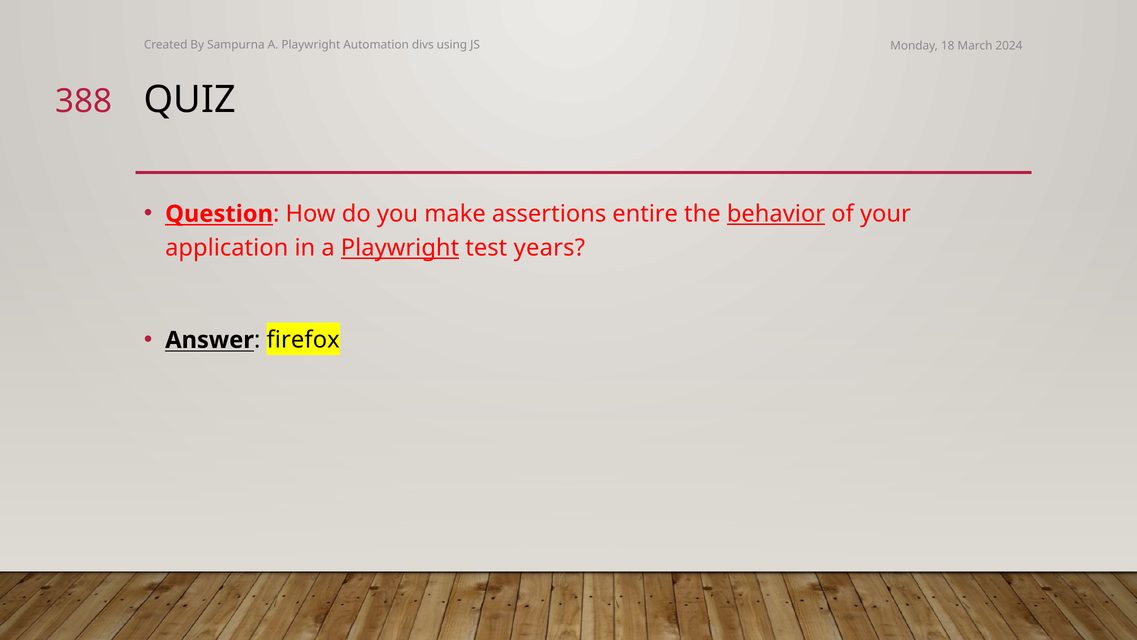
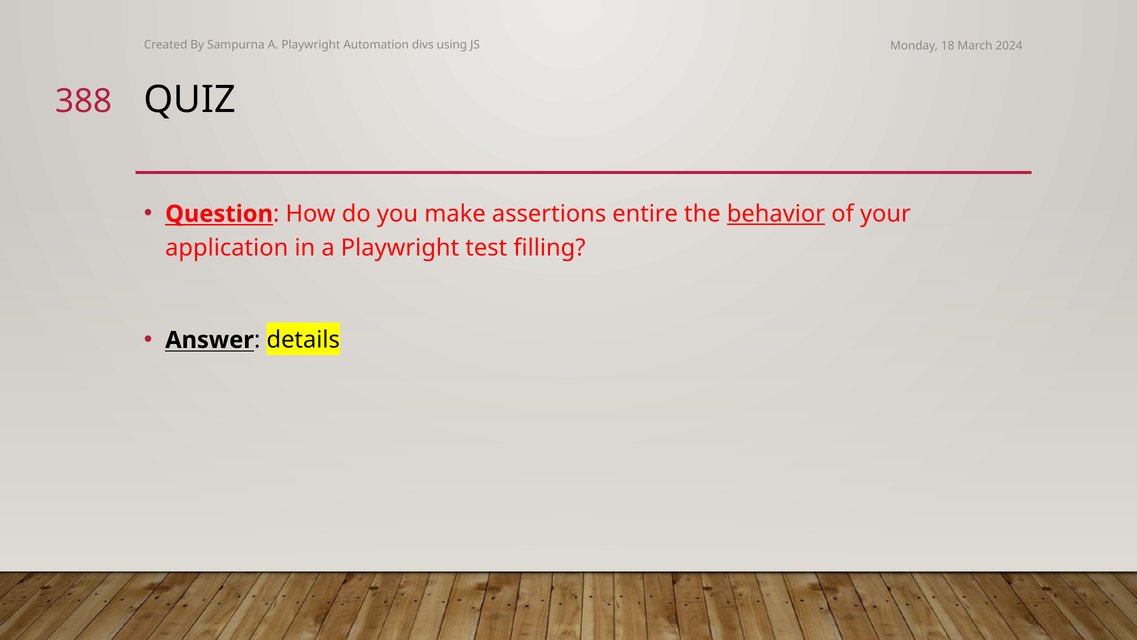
Playwright underline: present -> none (400, 248)
years: years -> filling (550, 248)
firefox: firefox -> details (303, 340)
